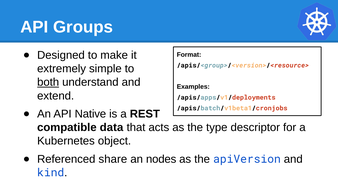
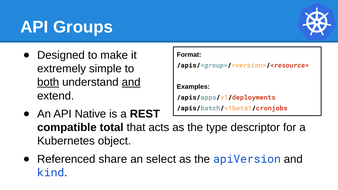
and underline: none -> present (131, 82)
data: data -> total (112, 128)
nodes: nodes -> select (161, 159)
